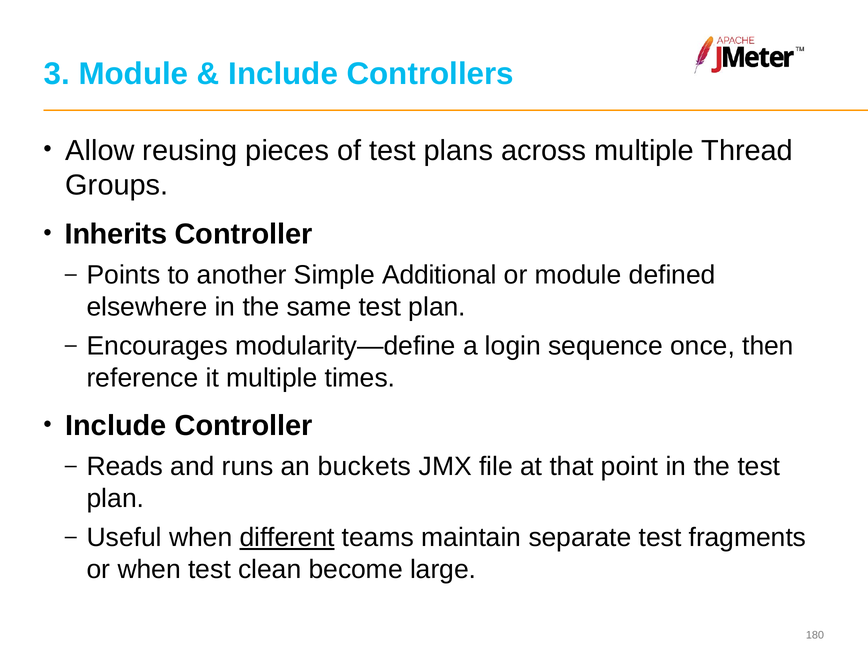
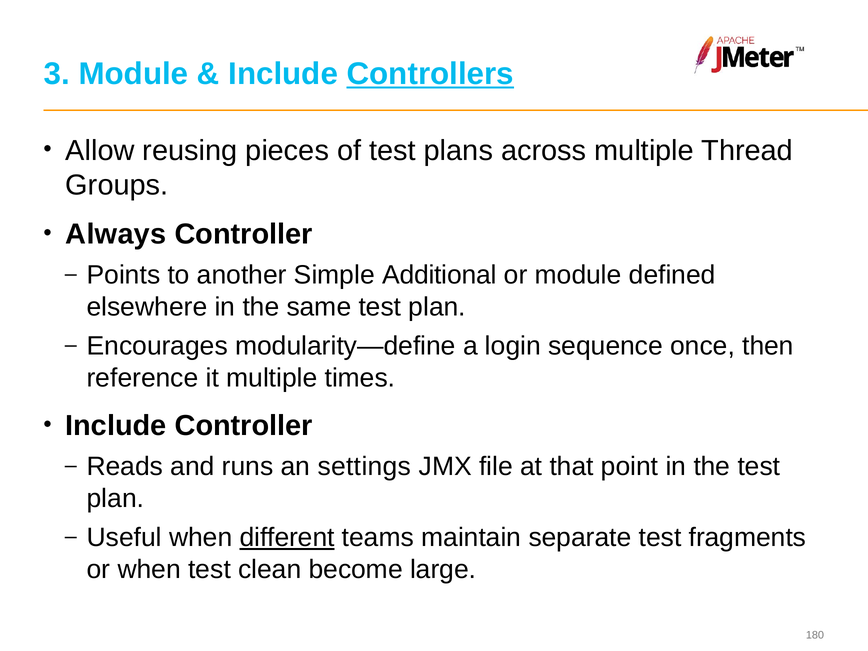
Controllers underline: none -> present (430, 74)
Inherits: Inherits -> Always (116, 234)
buckets: buckets -> settings (364, 466)
